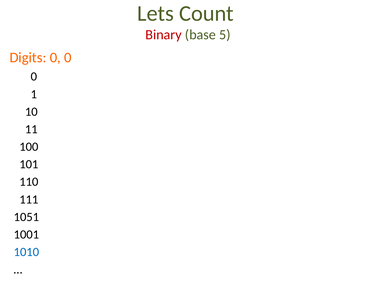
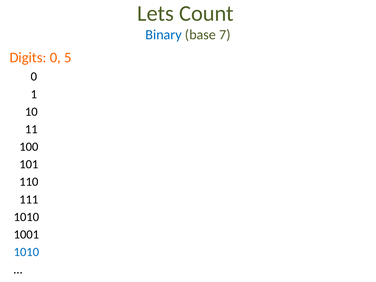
Binary colour: red -> blue (164, 35)
5: 5 -> 7 (225, 35)
0 0: 0 -> 5 (68, 58)
1051: 1051 -> 1010 (26, 217)
